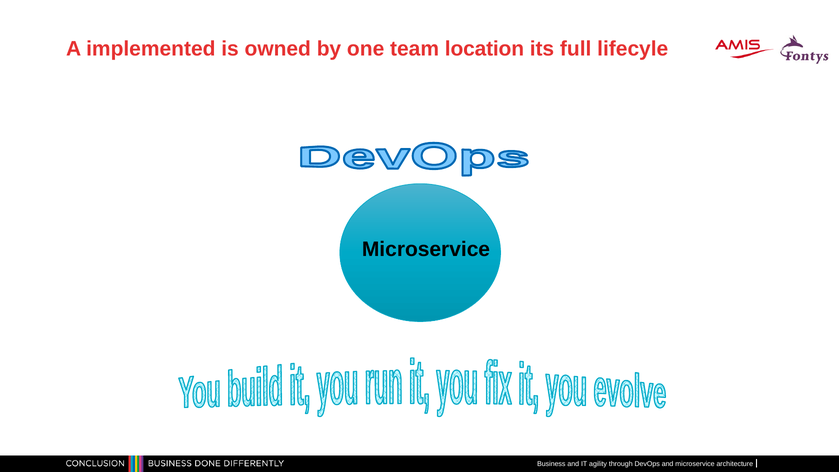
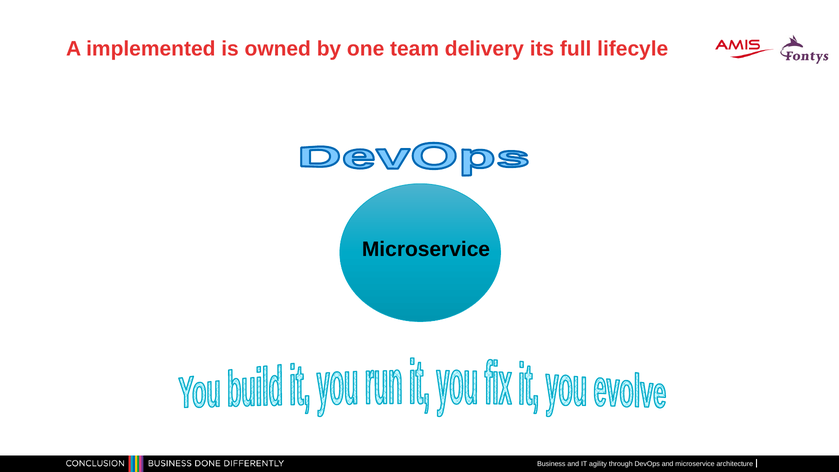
location: location -> delivery (484, 49)
